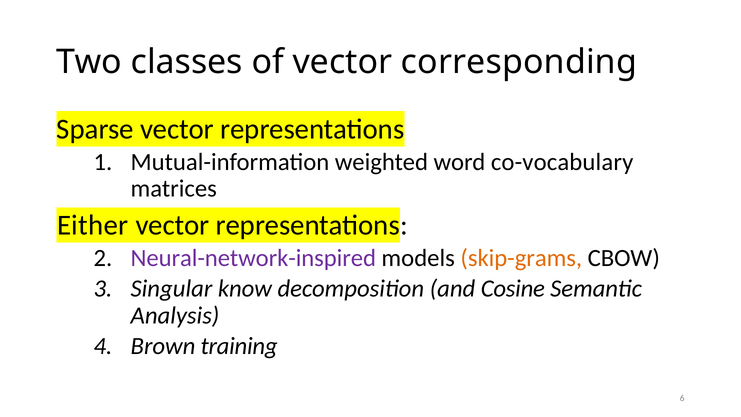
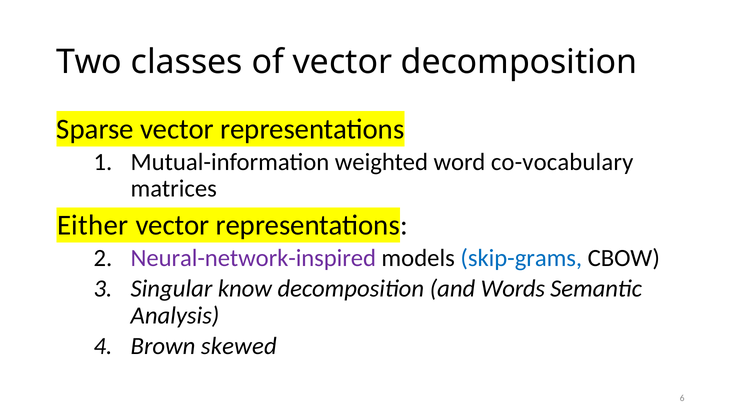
vector corresponding: corresponding -> decomposition (519, 62)
skip-grams colour: orange -> blue (521, 258)
Cosine: Cosine -> Words (513, 289)
training: training -> skewed (239, 346)
